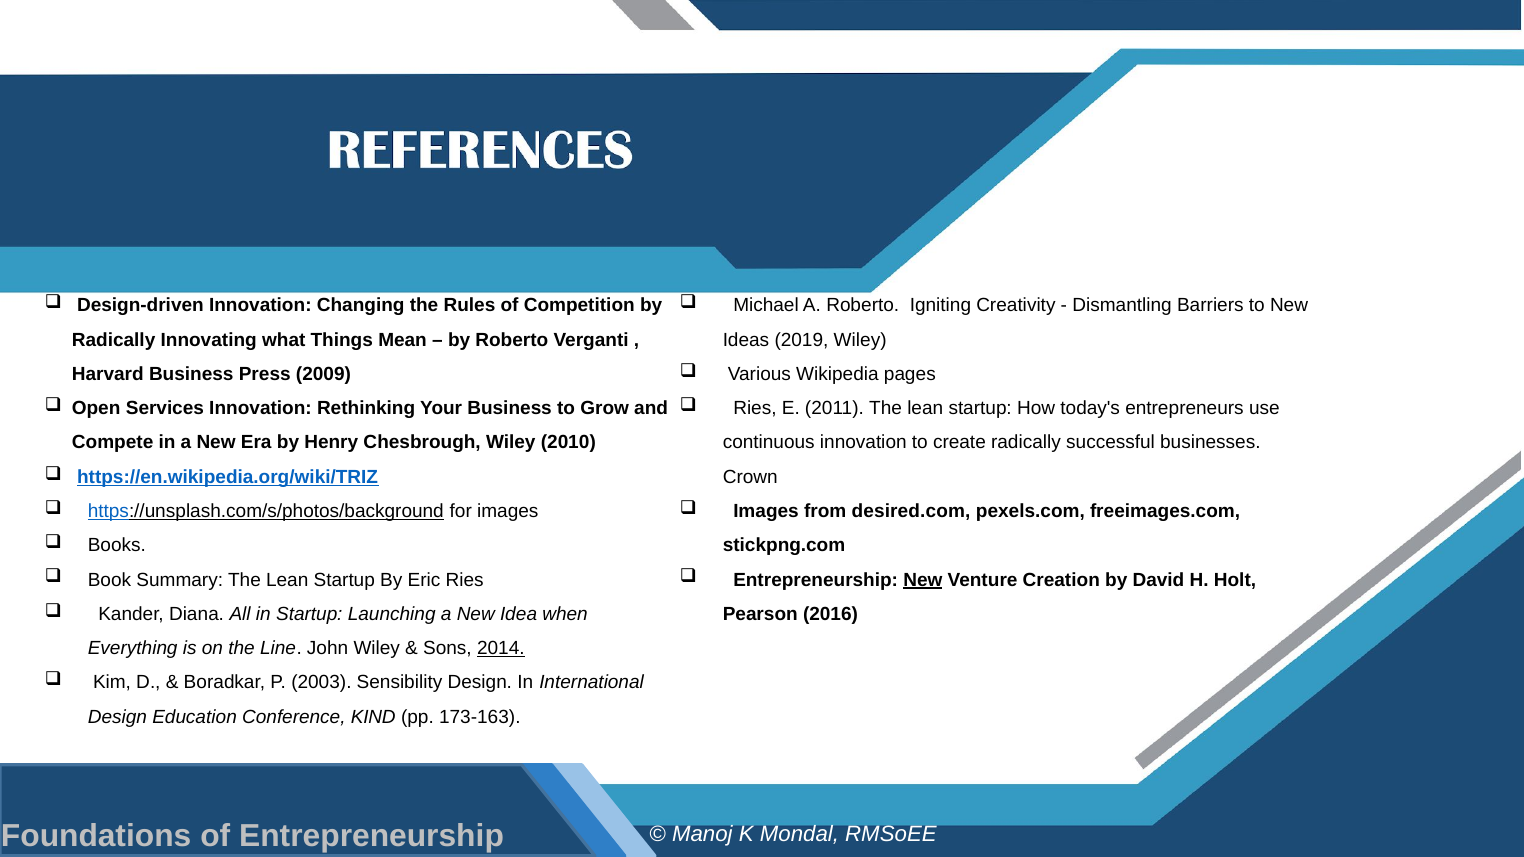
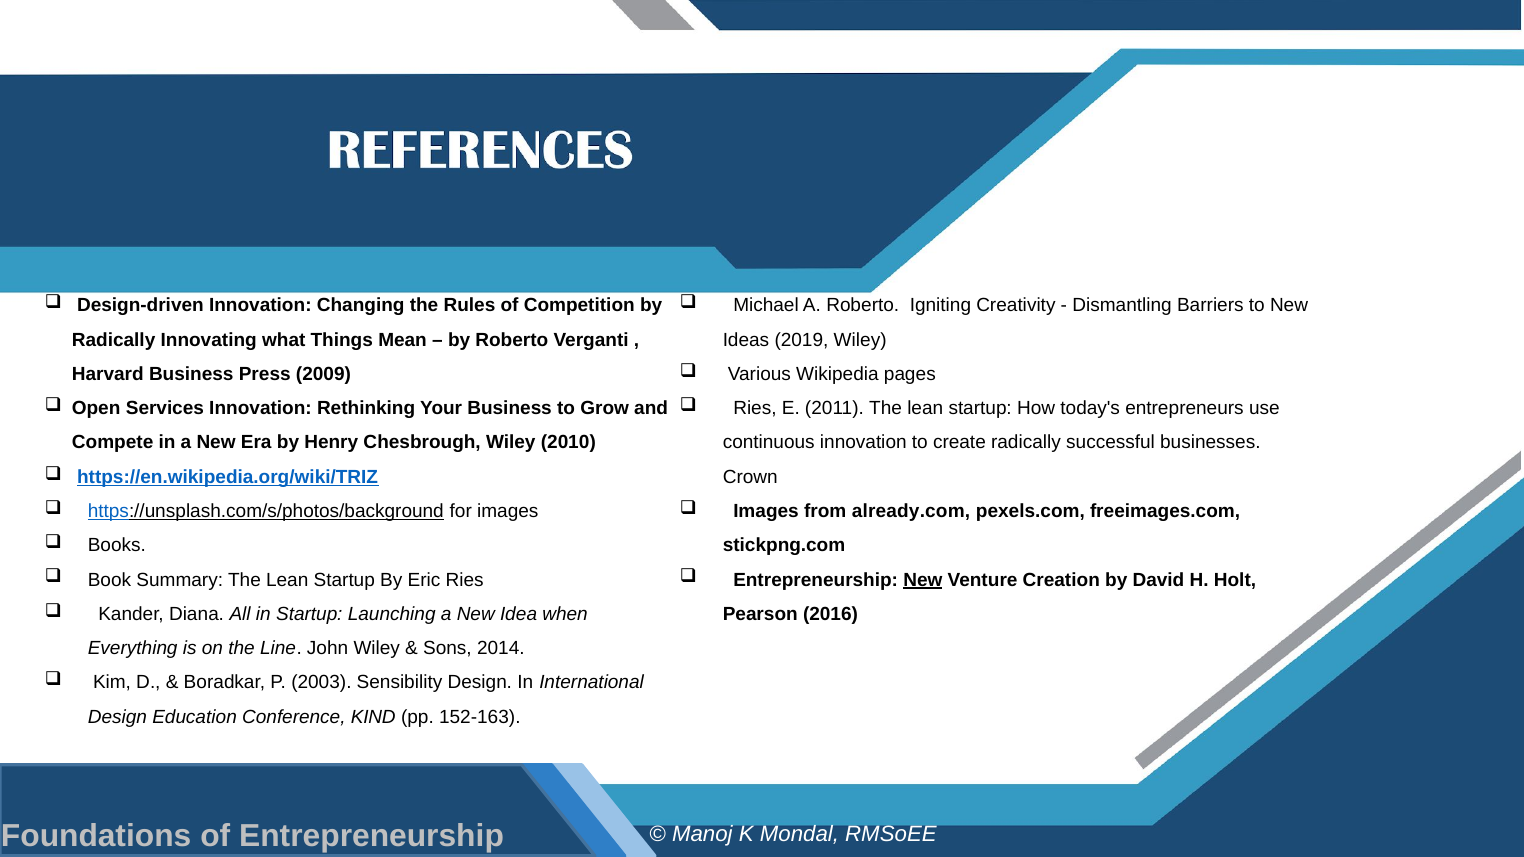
desired.com: desired.com -> already.com (911, 511)
2014 underline: present -> none (501, 649)
173-163: 173-163 -> 152-163 (480, 717)
